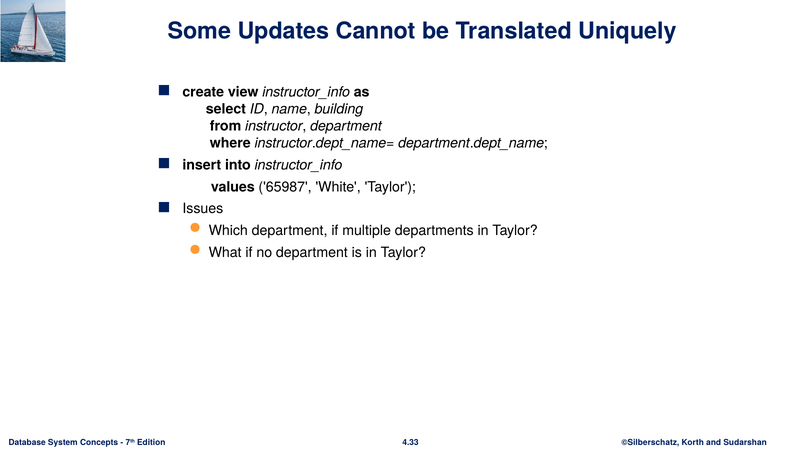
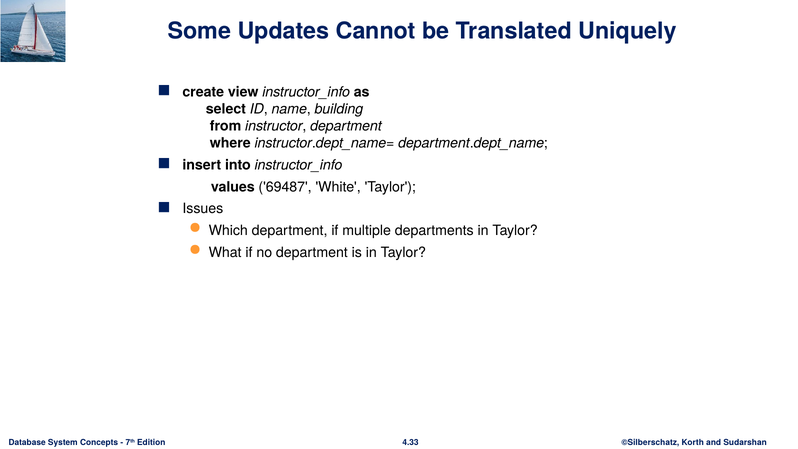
65987: 65987 -> 69487 (285, 187)
